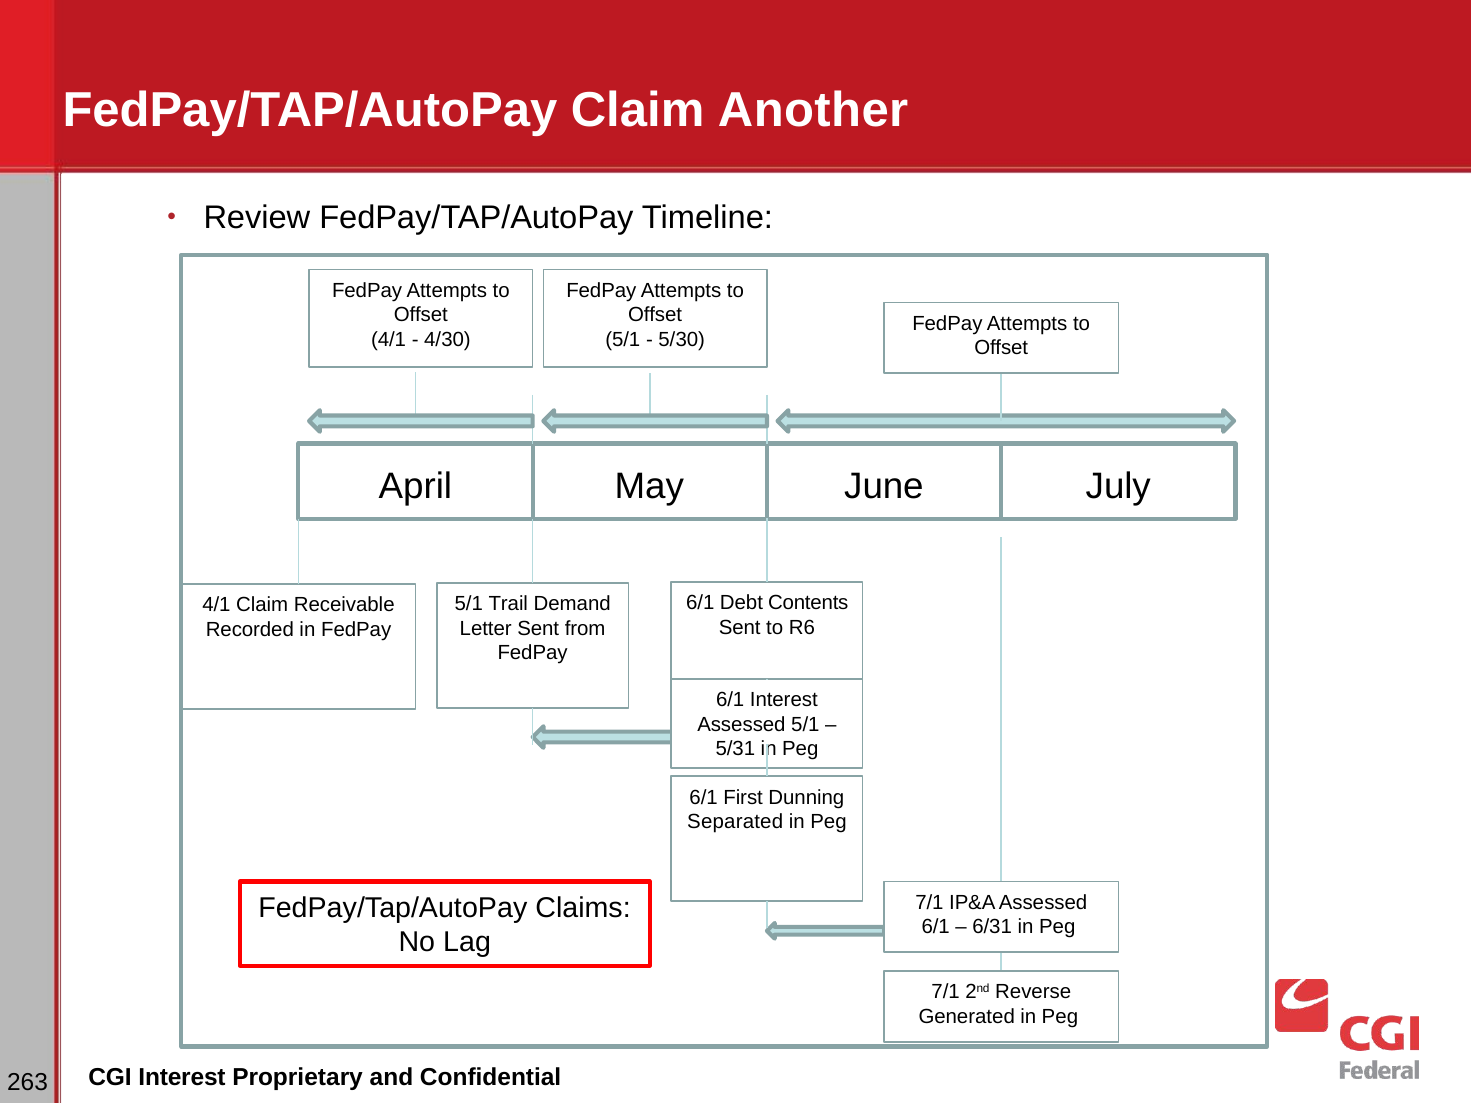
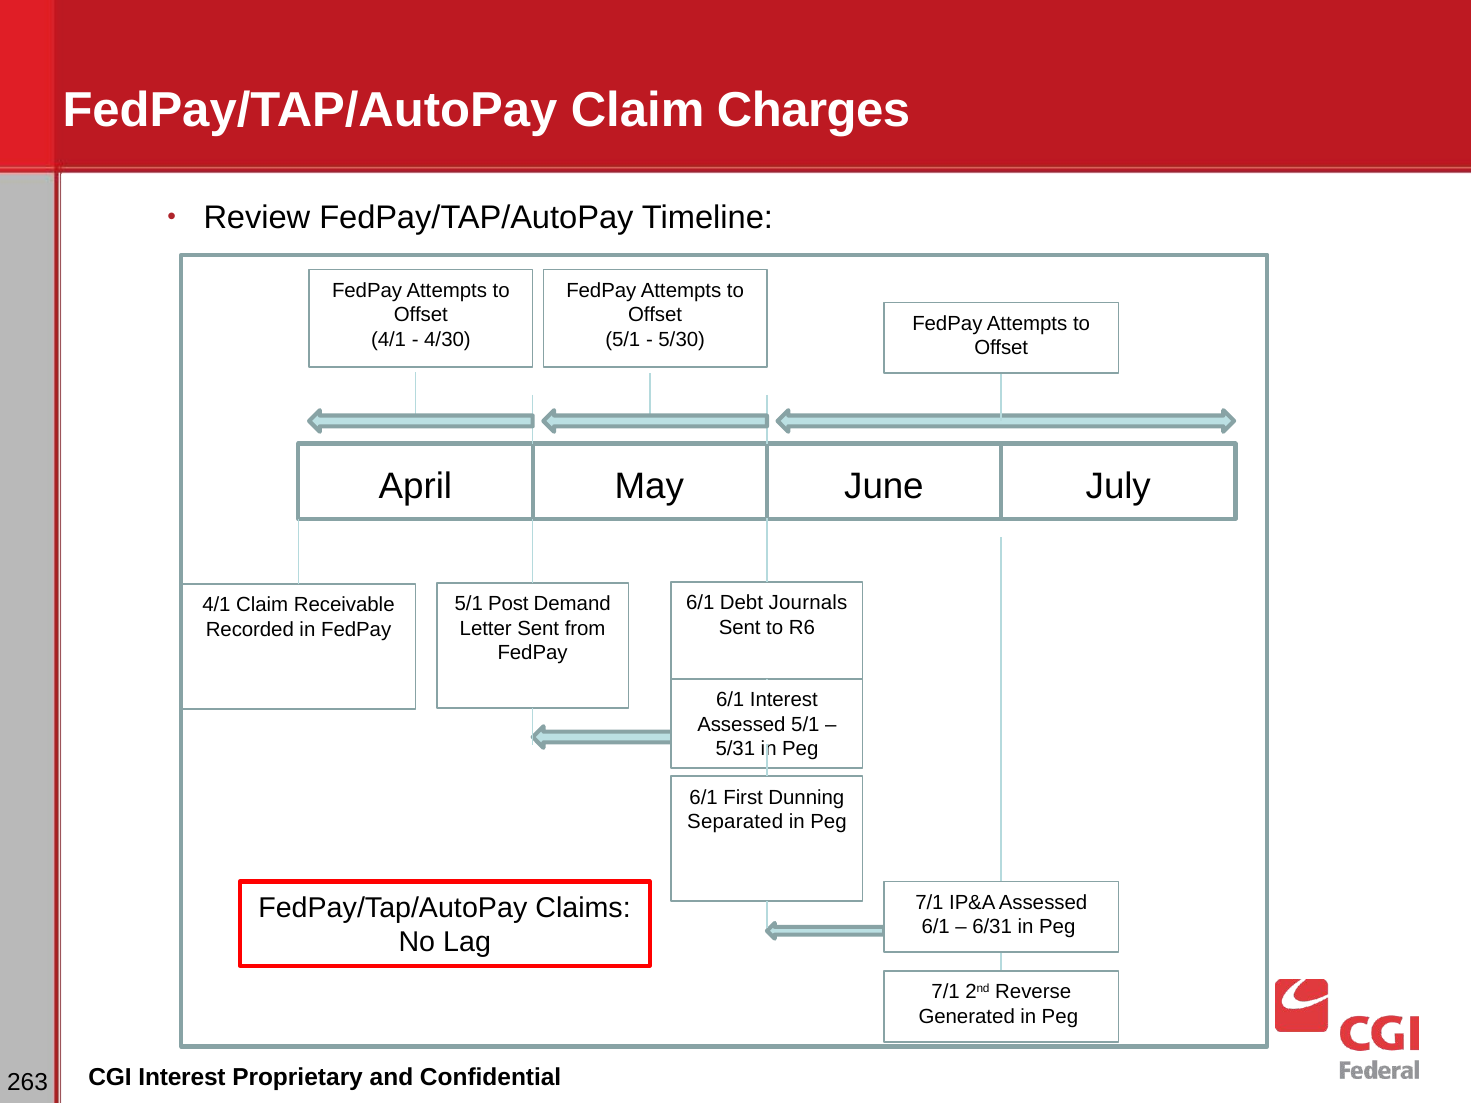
Another: Another -> Charges (814, 111)
Contents: Contents -> Journals (808, 603)
Trail: Trail -> Post (508, 604)
